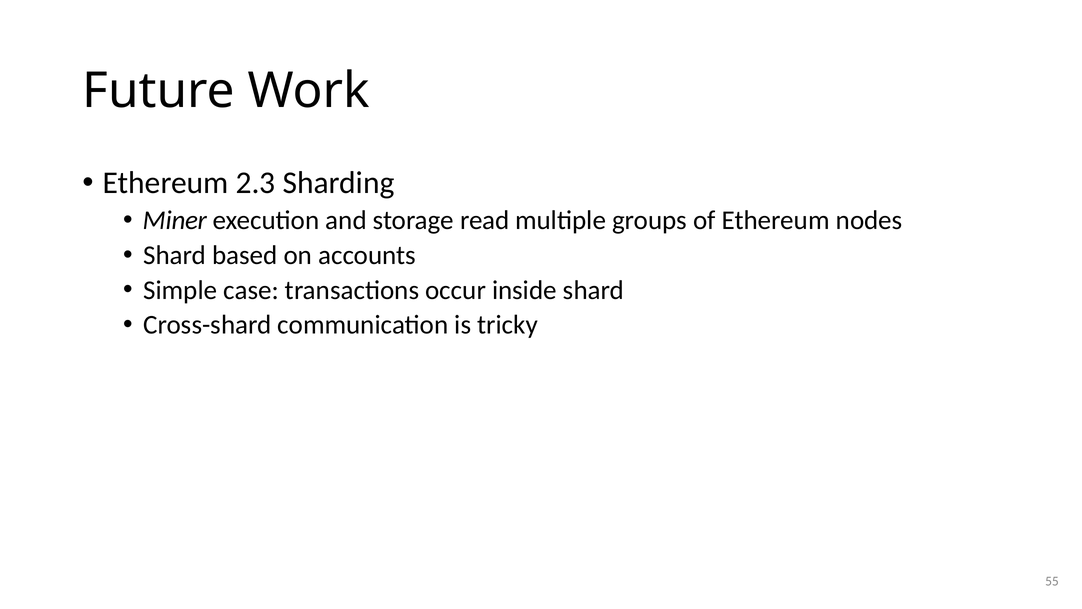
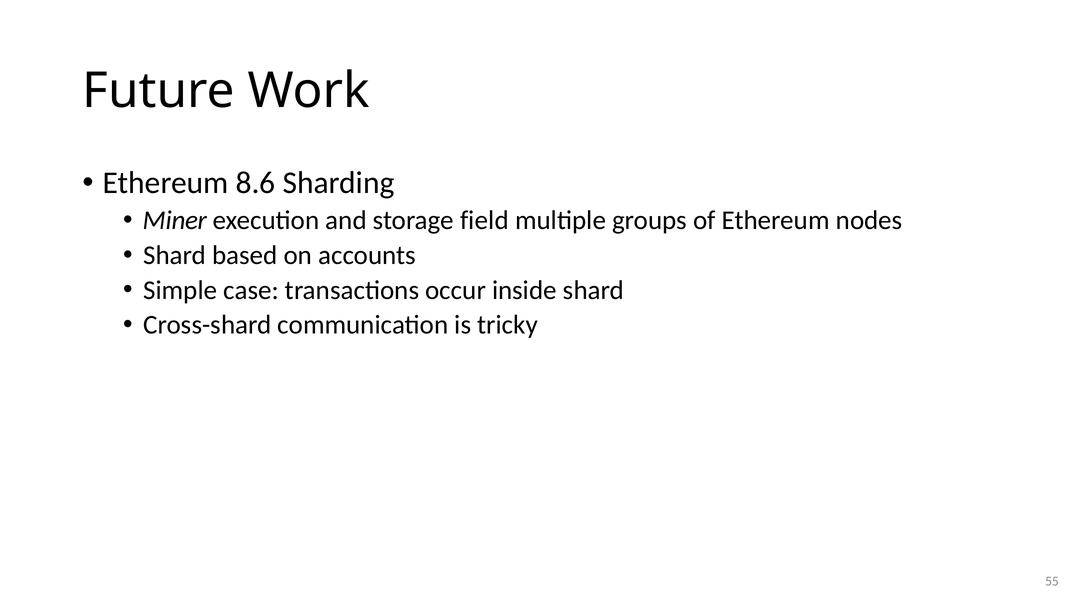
2.3: 2.3 -> 8.6 (256, 183)
read: read -> field (484, 220)
